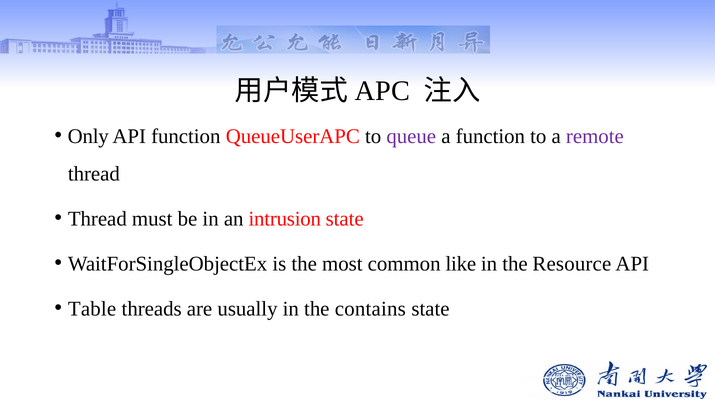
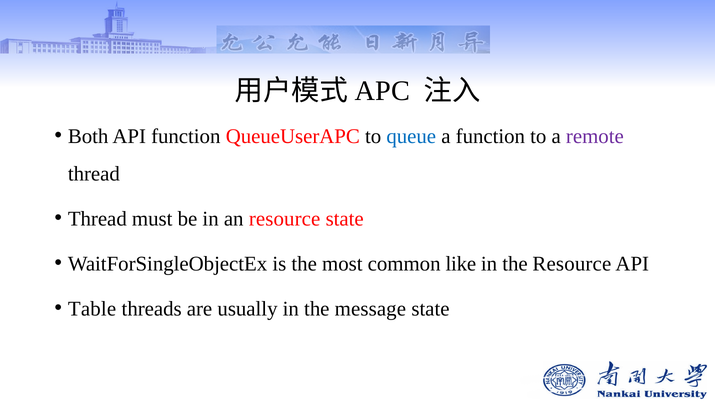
Only: Only -> Both (88, 136)
queue colour: purple -> blue (411, 136)
an intrusion: intrusion -> resource (285, 219)
contains: contains -> message (370, 309)
